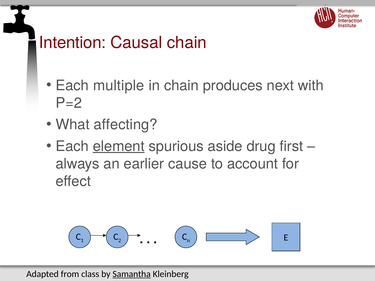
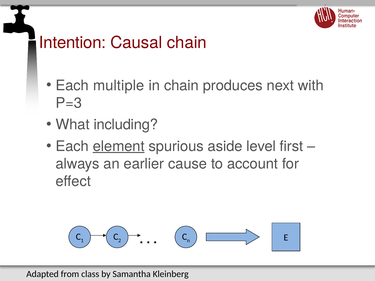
P=2: P=2 -> P=3 (69, 103)
affecting: affecting -> including (126, 125)
drug: drug -> level (261, 146)
Samantha underline: present -> none (132, 274)
